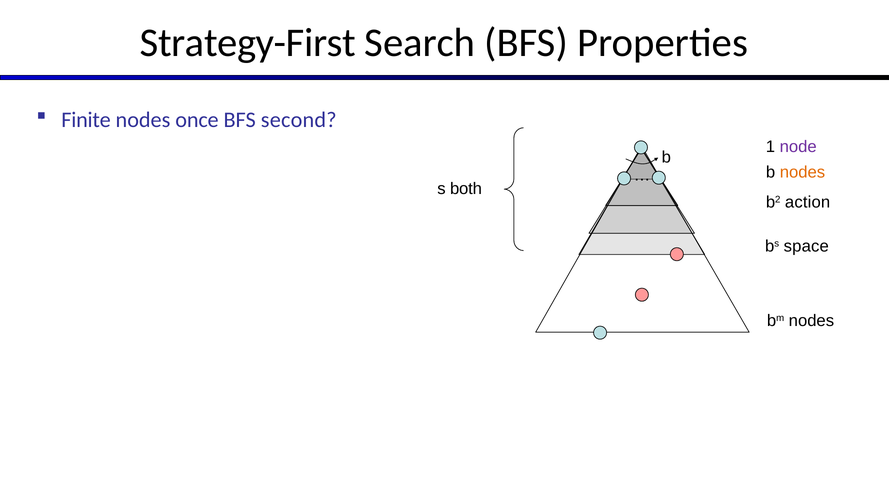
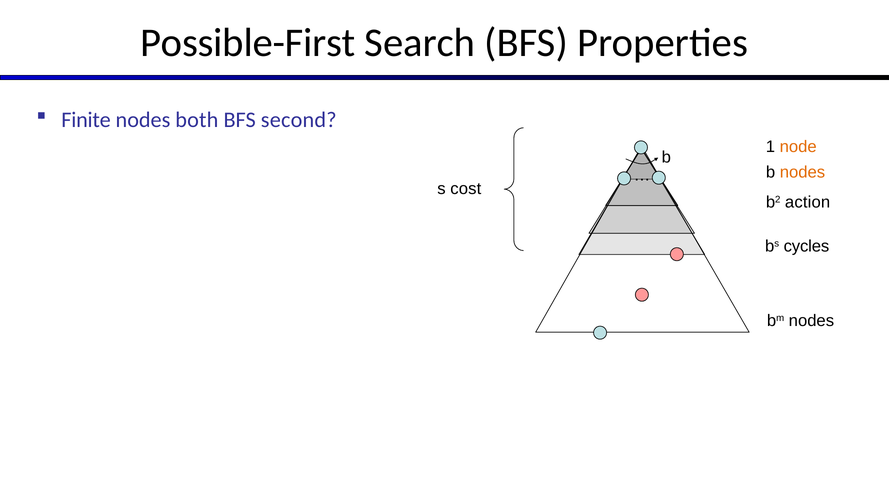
Strategy-First: Strategy-First -> Possible-First (248, 43)
once: once -> both (197, 120)
node colour: purple -> orange (798, 147)
both: both -> cost (466, 189)
space: space -> cycles (806, 246)
